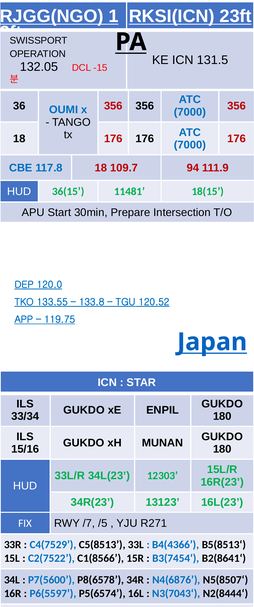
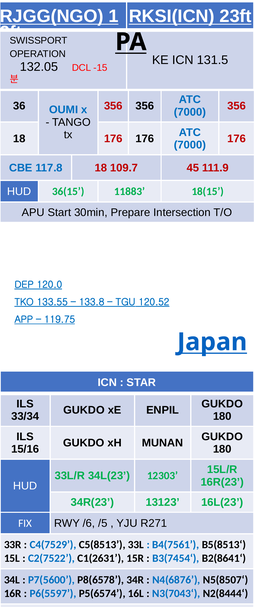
94: 94 -> 45 (193, 168)
11481: 11481 -> 11883 (129, 192)
/7: /7 -> /6 (89, 524)
B4(4366: B4(4366 -> B4(7561 (176, 545)
C1(8566: C1(8566 -> C1(2631 (101, 559)
